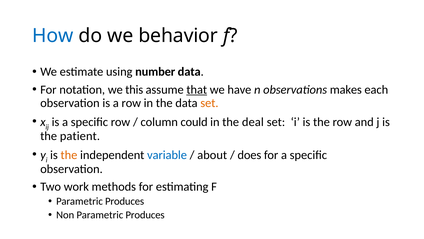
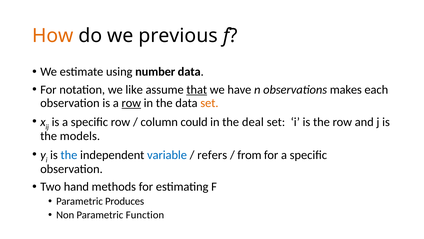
How colour: blue -> orange (53, 36)
behavior: behavior -> previous (178, 36)
this: this -> like (134, 89)
row underline: none -> present (131, 103)
patient: patient -> models (80, 136)
the colour: orange -> blue (69, 155)
about: about -> refers (212, 155)
does: does -> from (249, 155)
work: work -> hand (76, 186)
Non Parametric Produces: Produces -> Function (145, 215)
